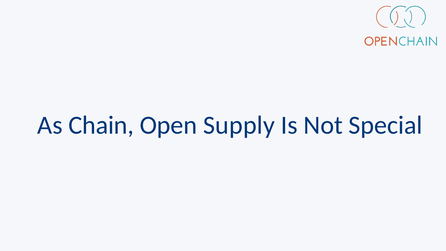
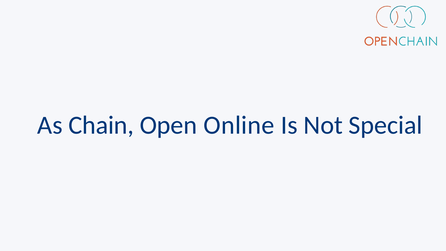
Supply: Supply -> Online (239, 125)
